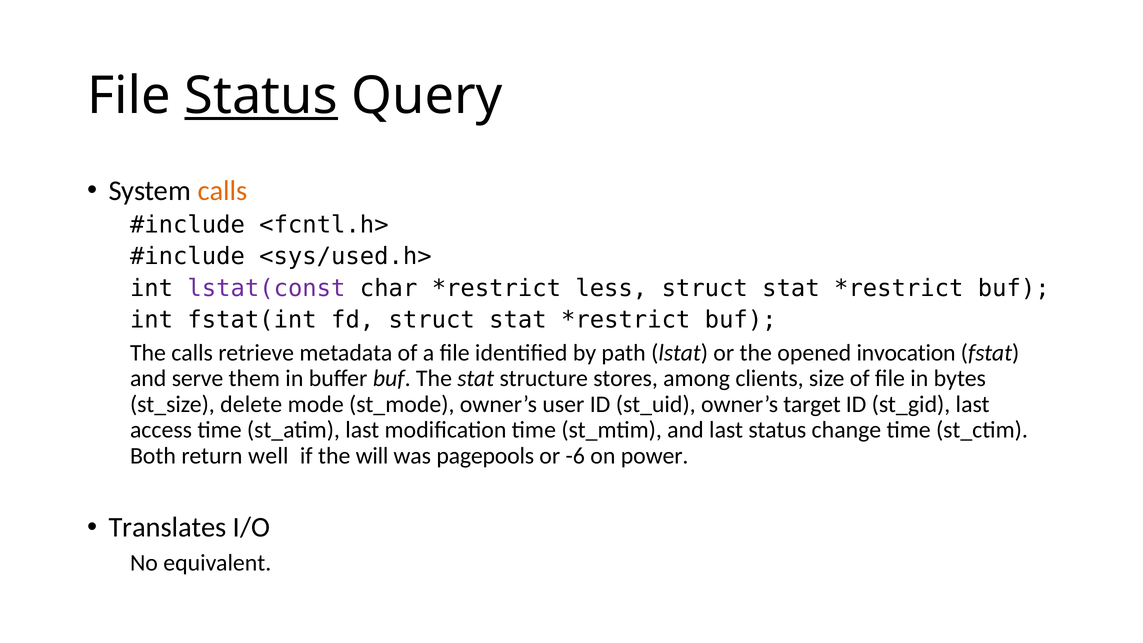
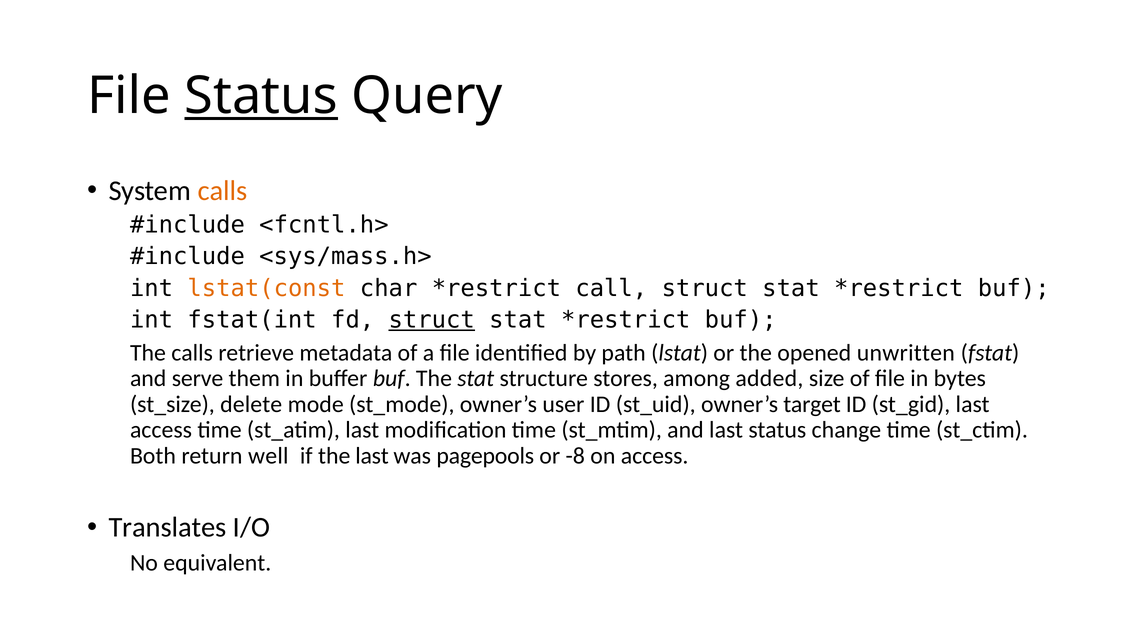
<sys/used.h>: <sys/used.h> -> <sys/mass.h> (345, 257)
lstat(const colour: purple -> orange (266, 288)
less: less -> call (611, 288)
struct underline: none -> present (432, 320)
invocation: invocation -> unwritten (906, 353)
clients: clients -> added (769, 379)
the will: will -> last (372, 456)
-6: -6 -> -8 (575, 456)
on power: power -> access (655, 456)
